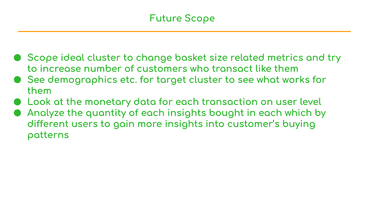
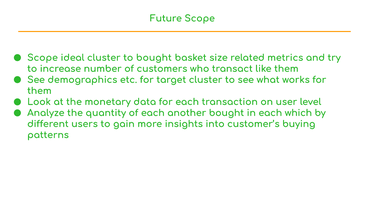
to change: change -> bought (154, 58)
each insights: insights -> another (187, 113)
